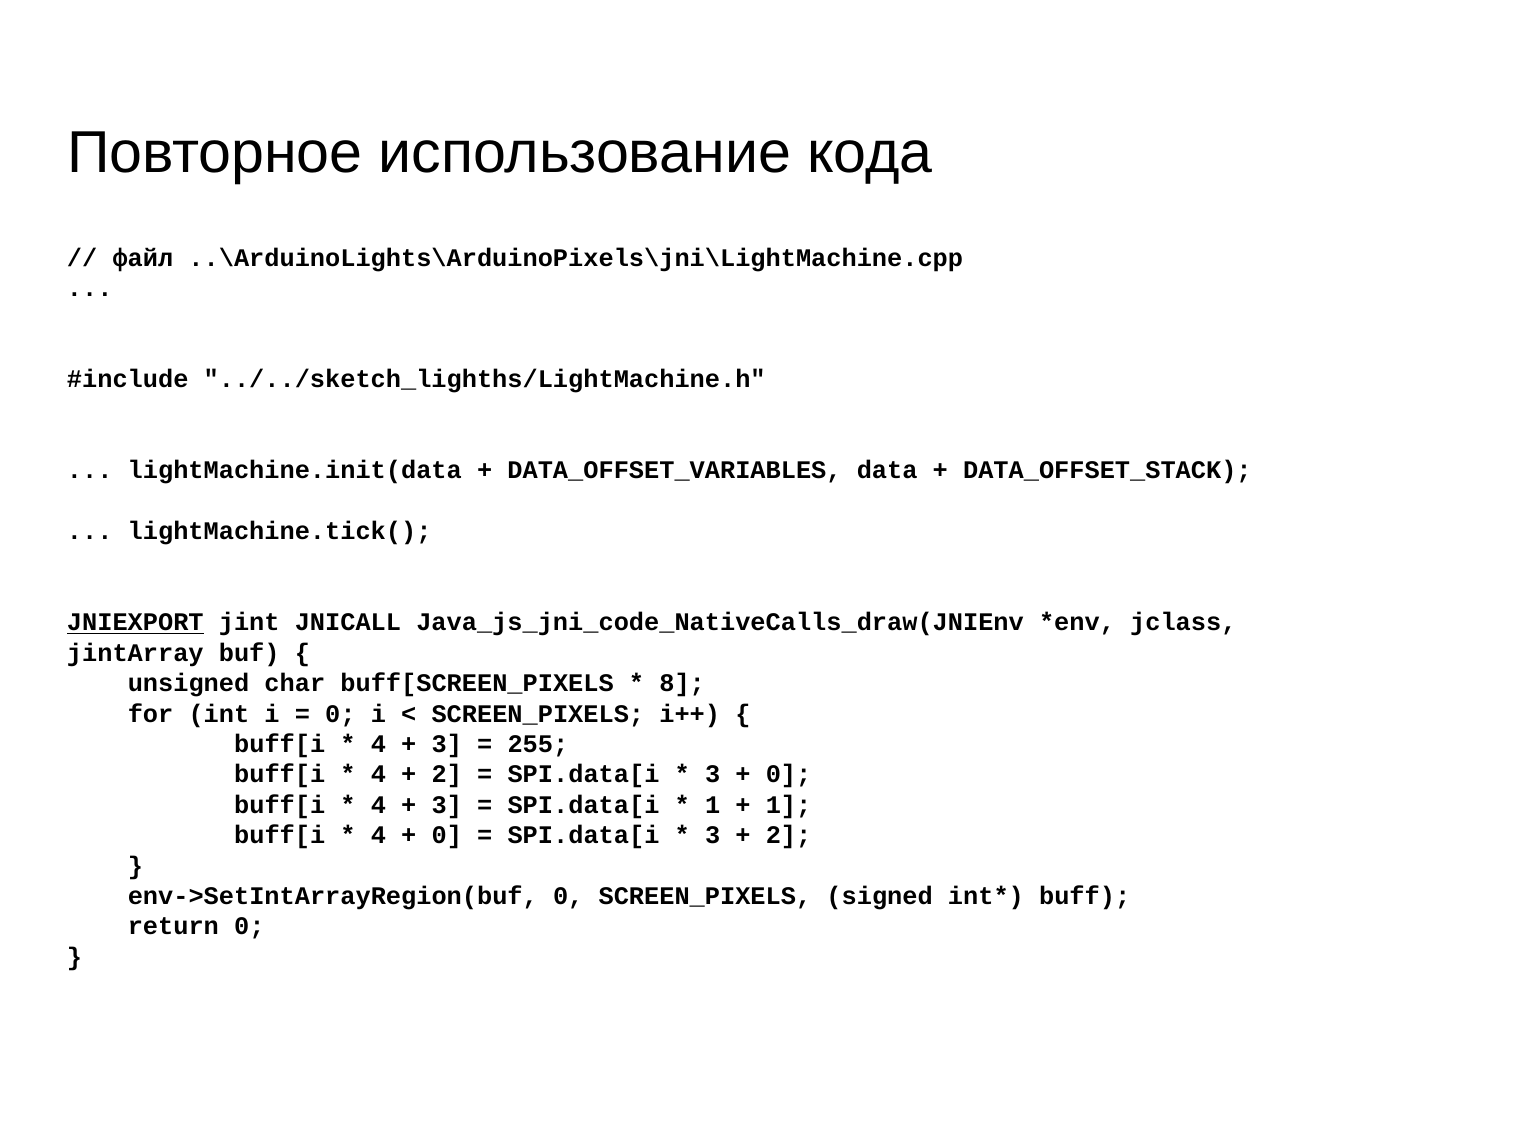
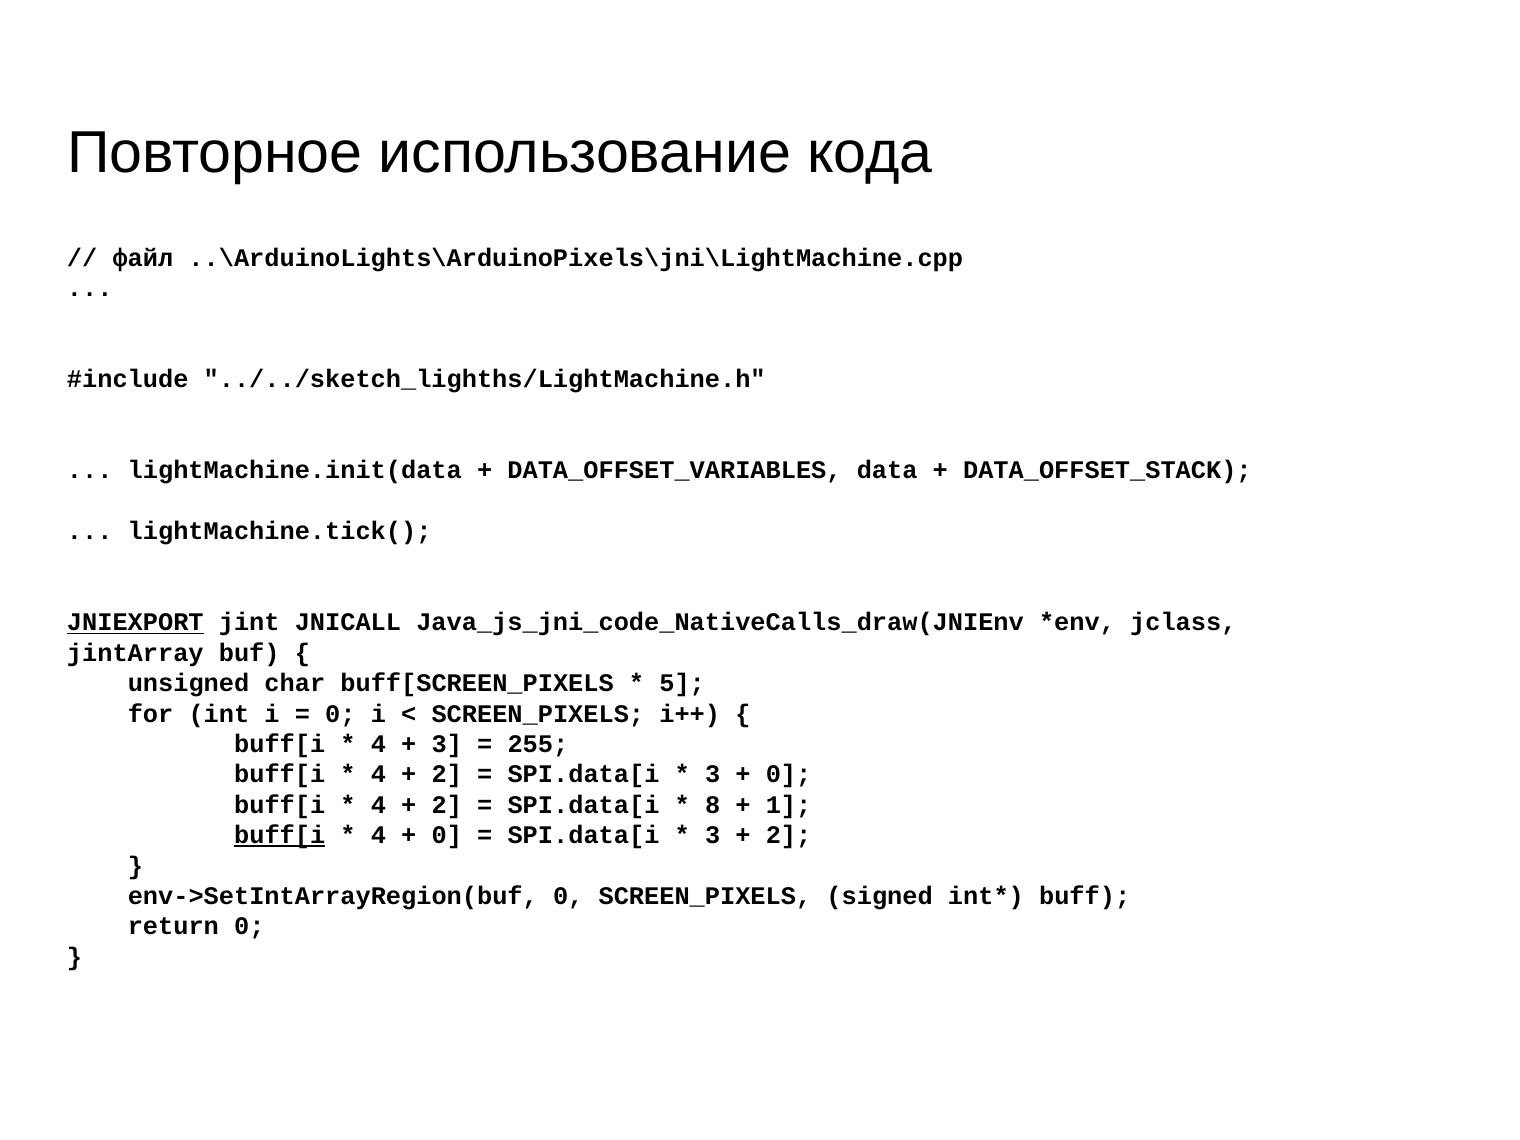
8: 8 -> 5 (682, 683)
3: 3 -> 2 (447, 805)
1: 1 -> 8 (713, 805)
buff[i underline: none -> present (280, 835)
